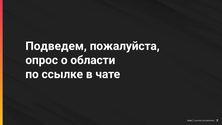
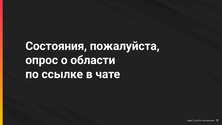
Подведем: Подведем -> Состояния (56, 46)
